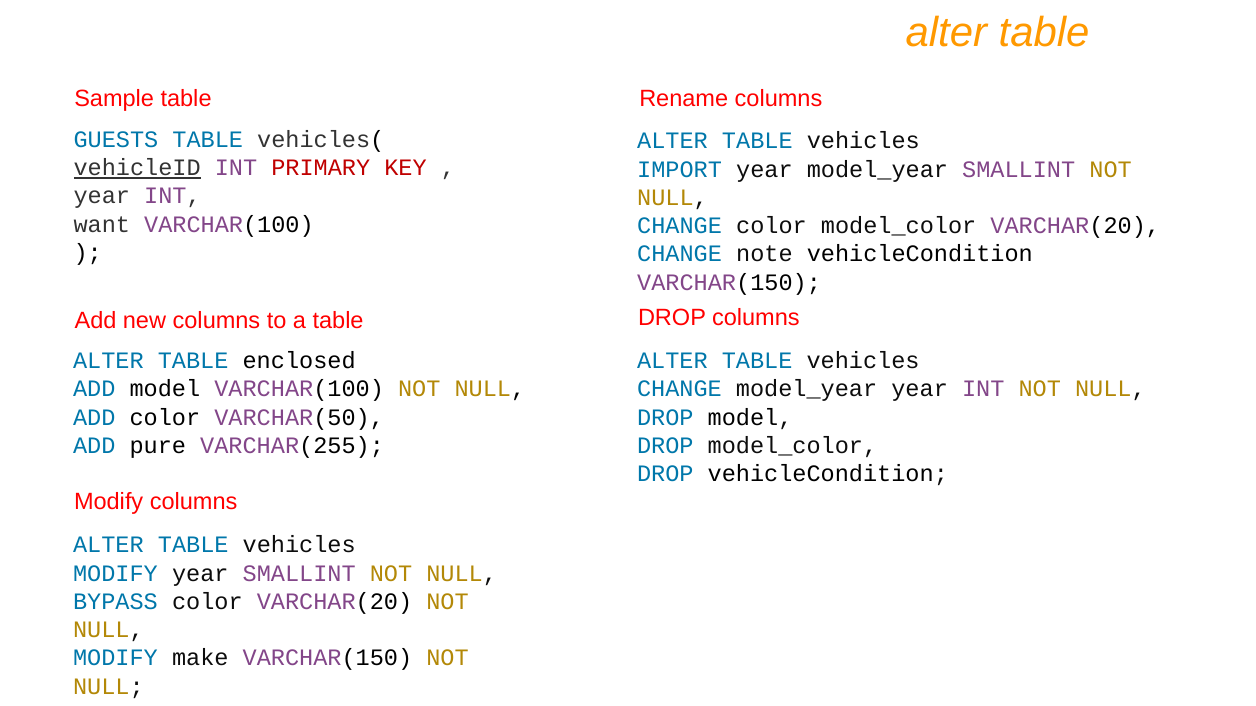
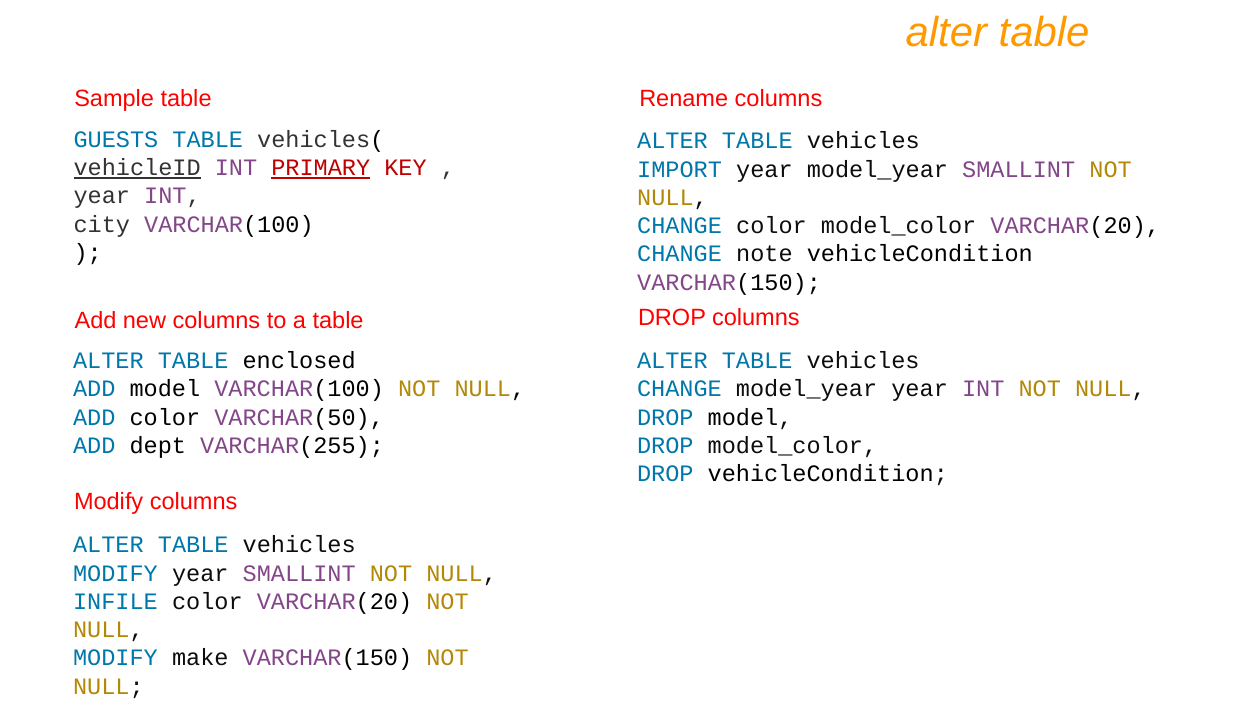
PRIMARY underline: none -> present (321, 168)
want: want -> city (102, 225)
pure: pure -> dept (158, 446)
BYPASS: BYPASS -> INFILE (115, 602)
